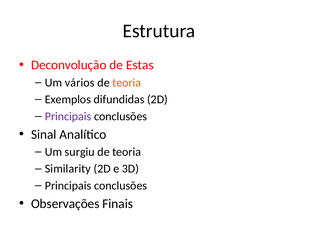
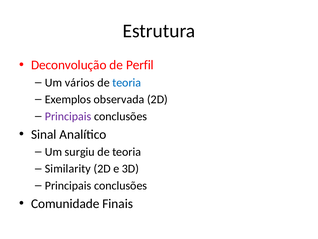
Estas: Estas -> Perfil (140, 65)
teoria colour: orange -> blue (127, 82)
difundidas: difundidas -> observada (119, 99)
Observações: Observações -> Comunidade (65, 203)
